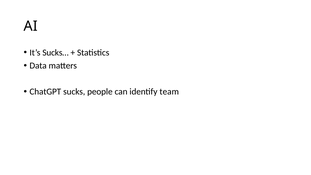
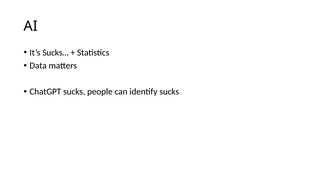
identify team: team -> sucks (169, 92)
